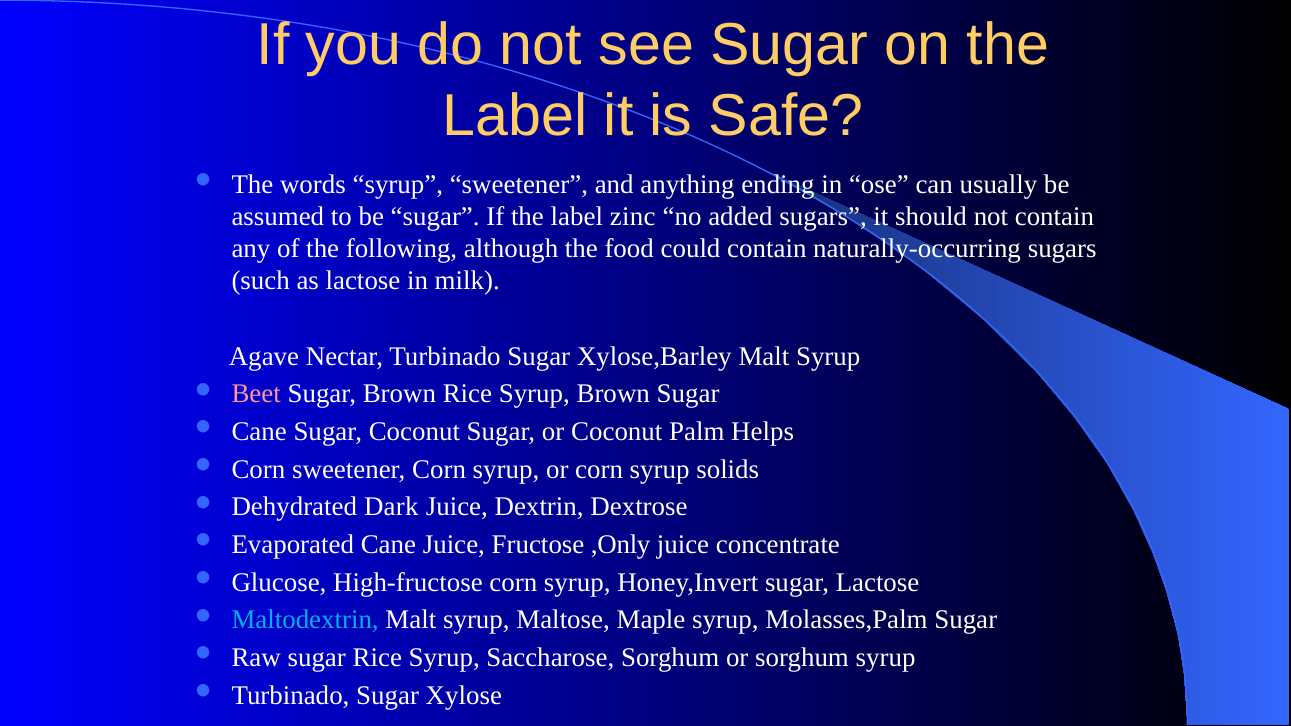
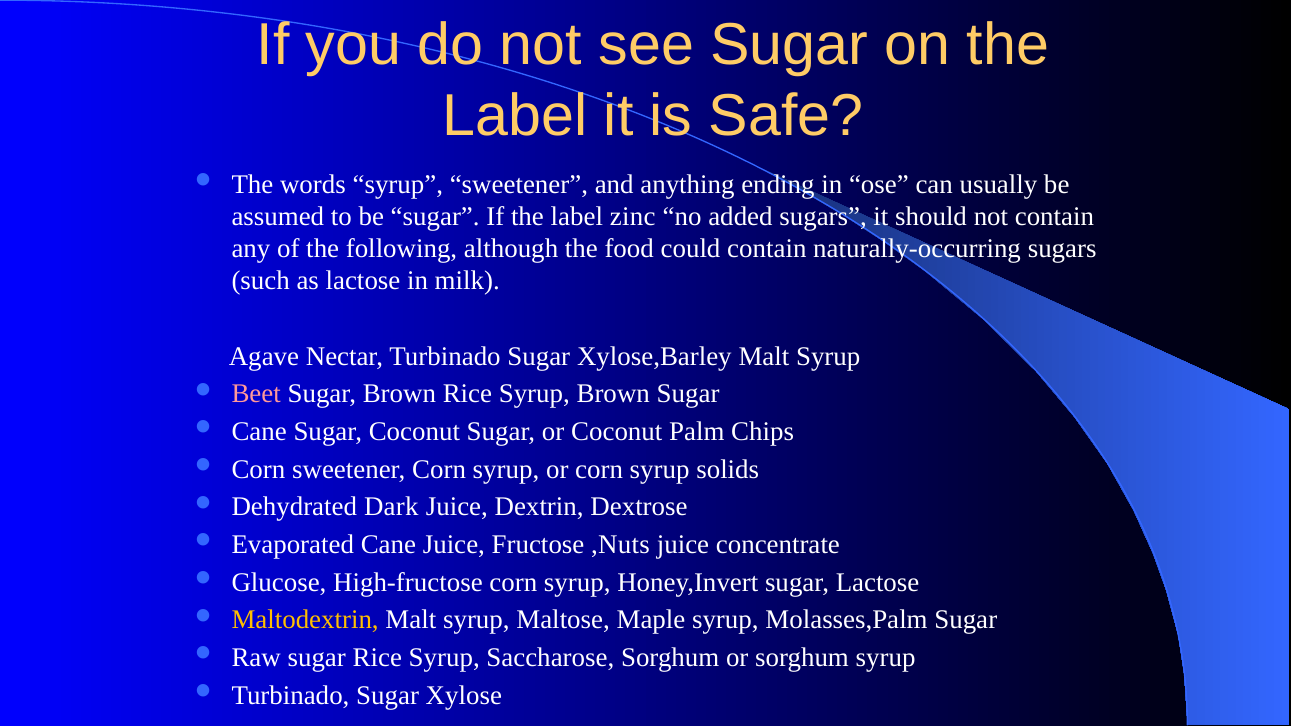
Helps: Helps -> Chips (763, 432)
,Only: ,Only -> ,Nuts (620, 545)
Maltodextrin colour: light blue -> yellow (305, 620)
